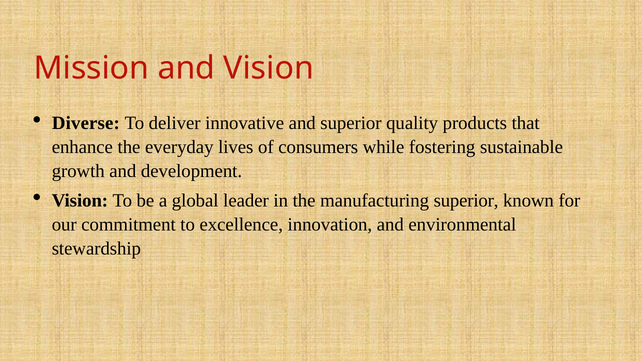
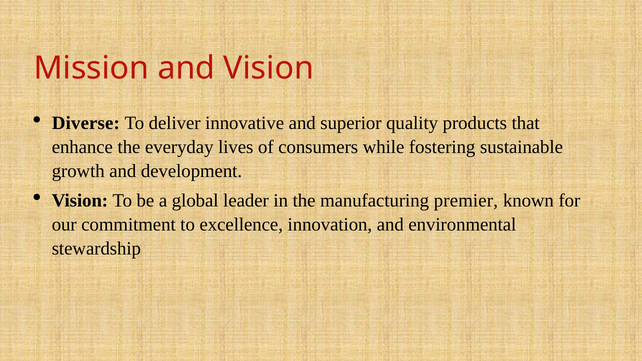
manufacturing superior: superior -> premier (466, 201)
